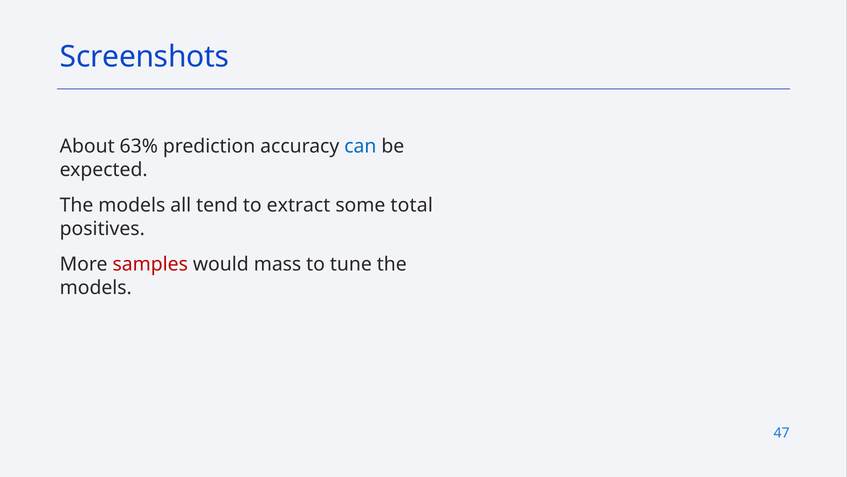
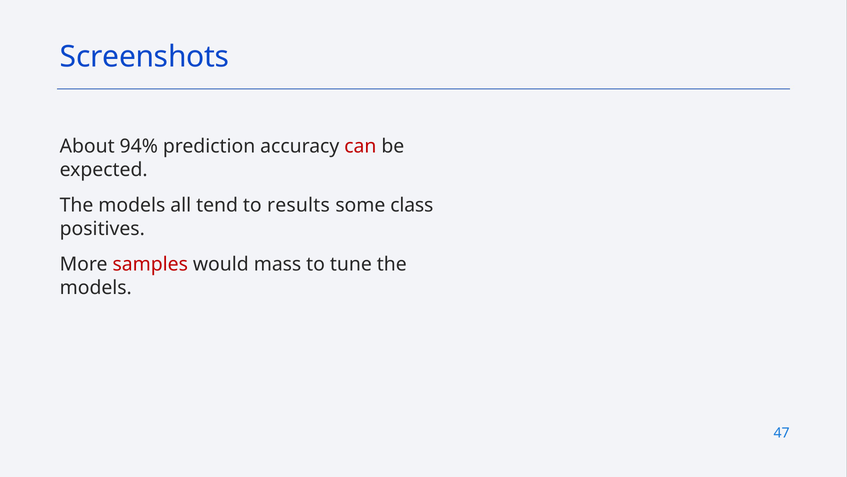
63%: 63% -> 94% (139, 146)
can colour: blue -> red (360, 146)
extract: extract -> results (298, 205)
total: total -> class (412, 205)
